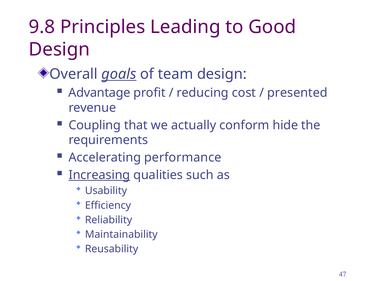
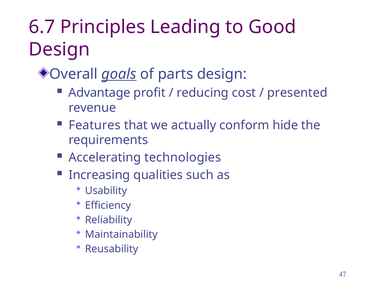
9.8: 9.8 -> 6.7 (42, 27)
team: team -> parts (176, 74)
Coupling: Coupling -> Features (95, 125)
performance: performance -> technologies (183, 158)
Increasing underline: present -> none (99, 175)
